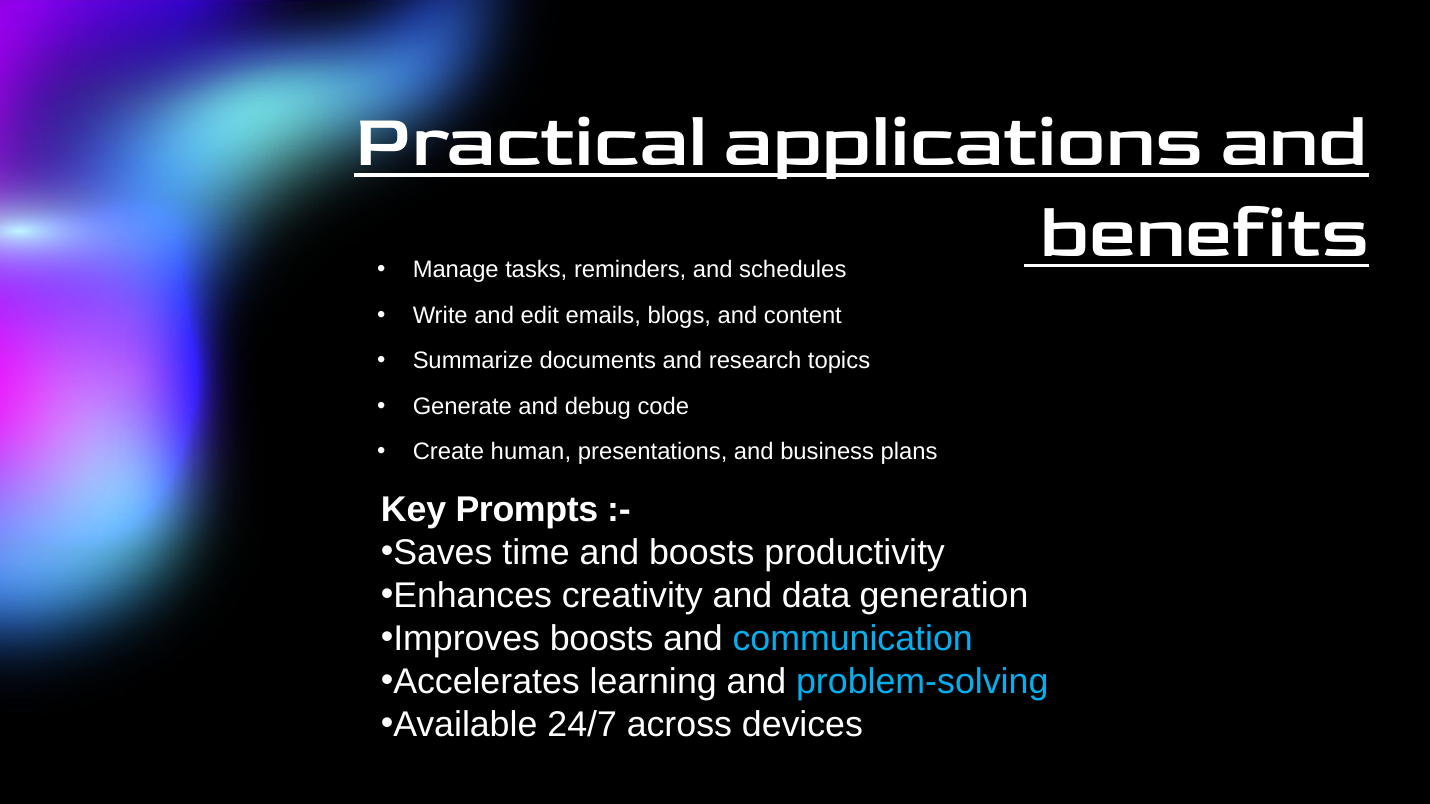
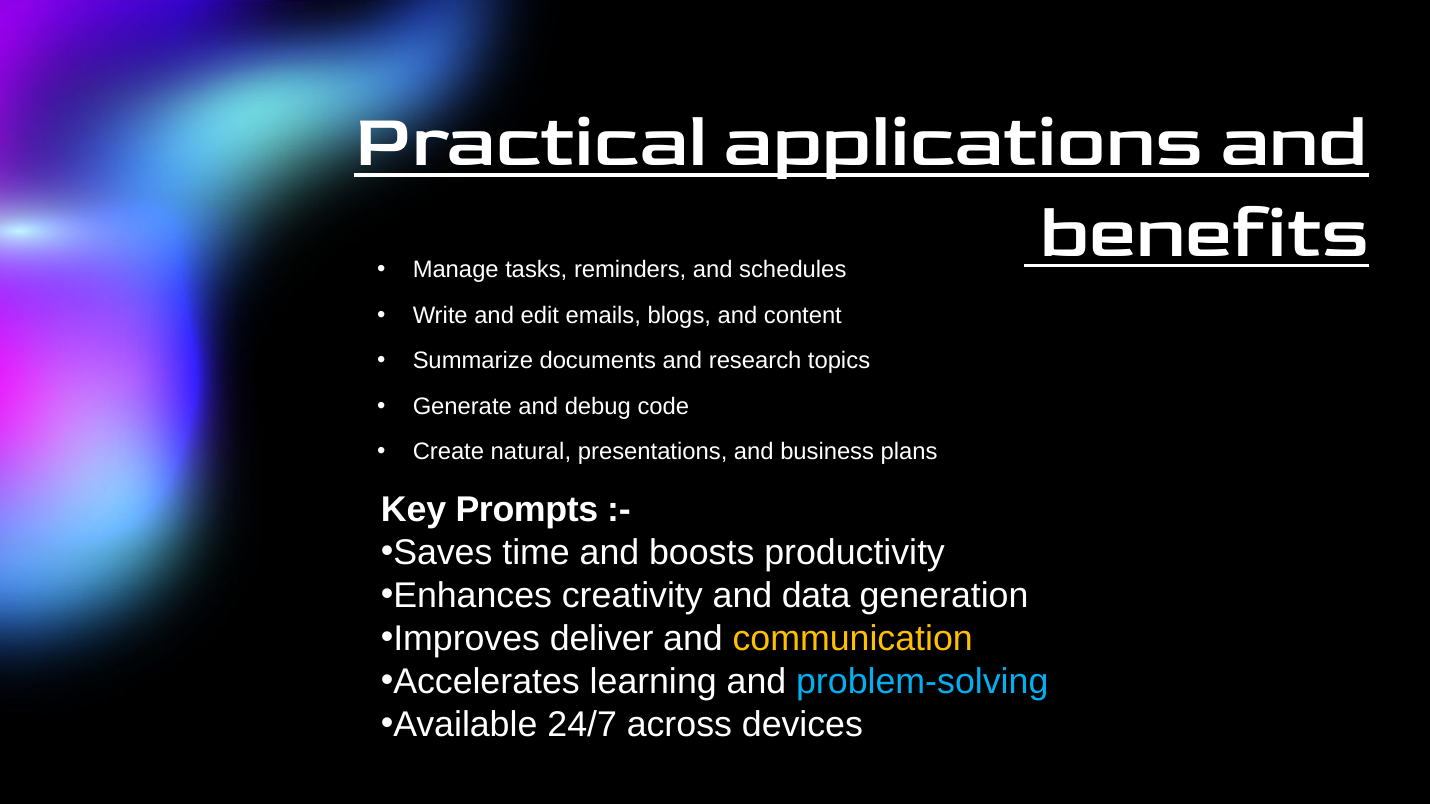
human: human -> natural (531, 452)
Improves boosts: boosts -> deliver (602, 639)
communication colour: light blue -> yellow (853, 639)
